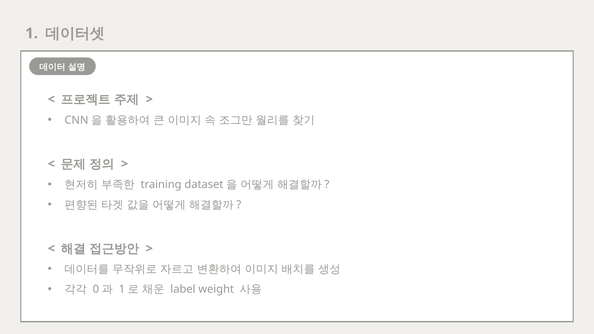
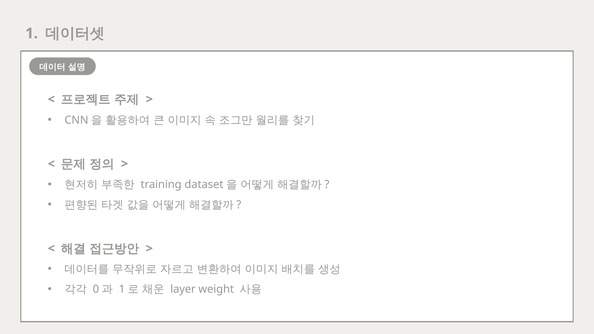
label: label -> layer (183, 289)
